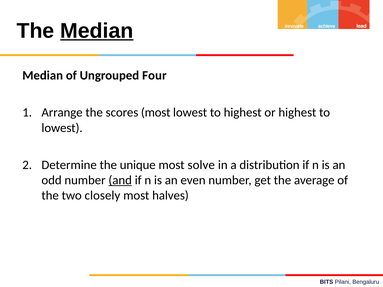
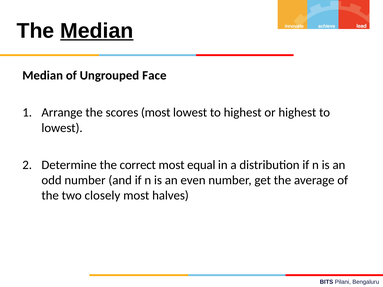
Four: Four -> Face (154, 76)
unique: unique -> correct (138, 165)
solve: solve -> equal (201, 165)
and underline: present -> none (120, 180)
